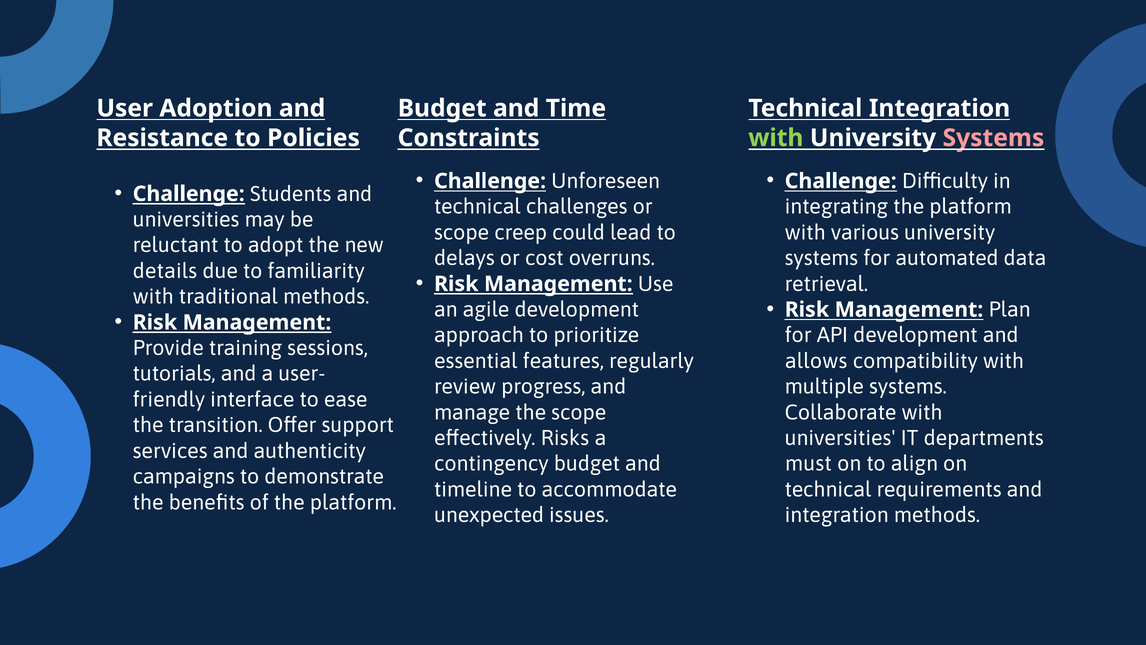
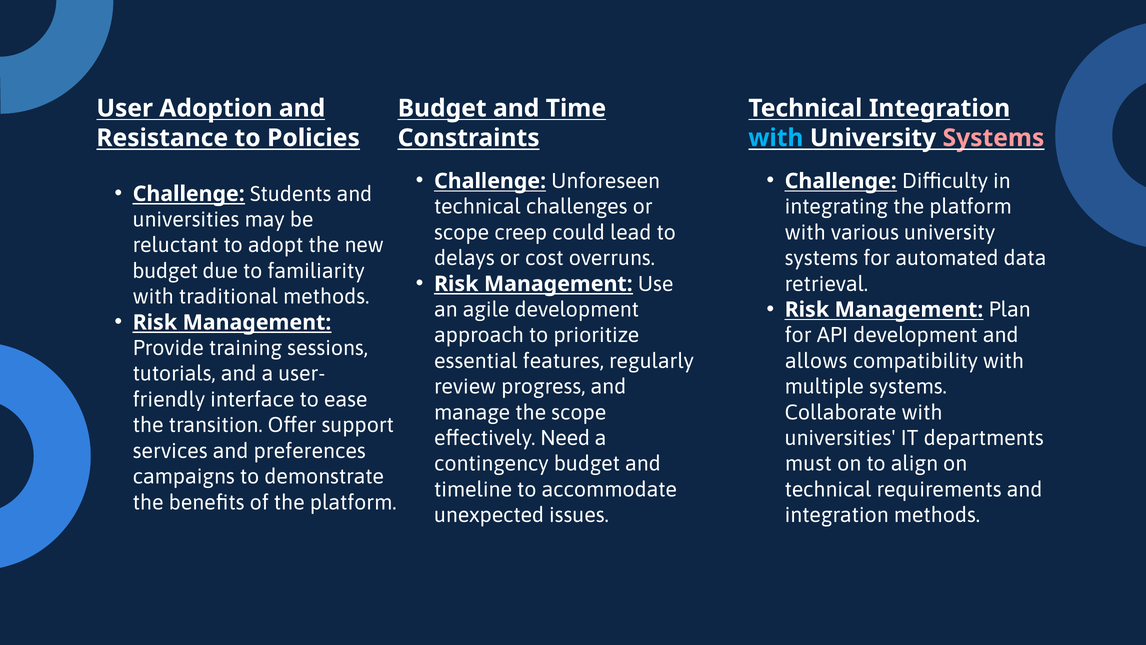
with colour: light green -> light blue (776, 138)
details: details -> budget (165, 271)
Risks: Risks -> Need (565, 438)
authenticity: authenticity -> preferences (310, 451)
